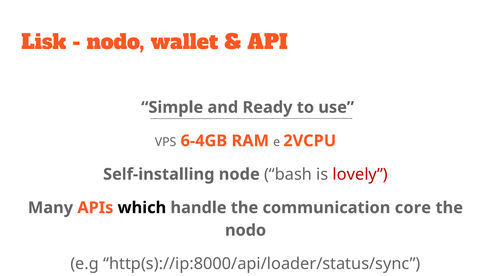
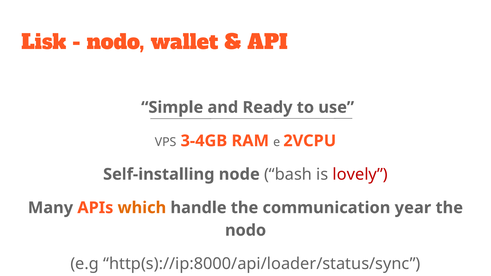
6-4GB: 6-4GB -> 3-4GB (204, 141)
which colour: black -> orange (142, 208)
core: core -> year (413, 208)
